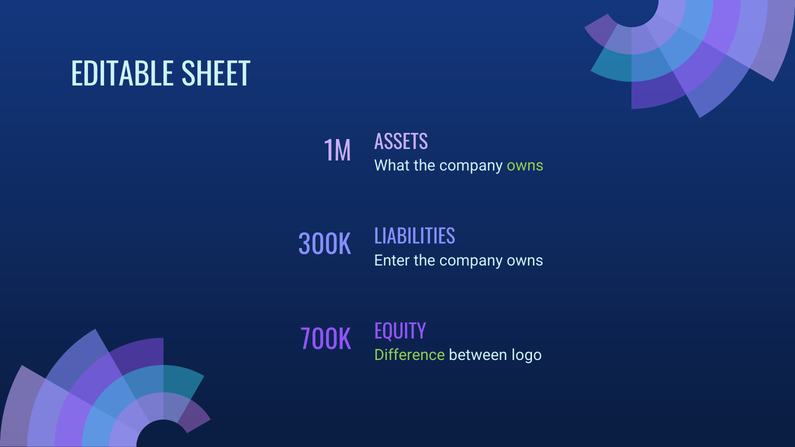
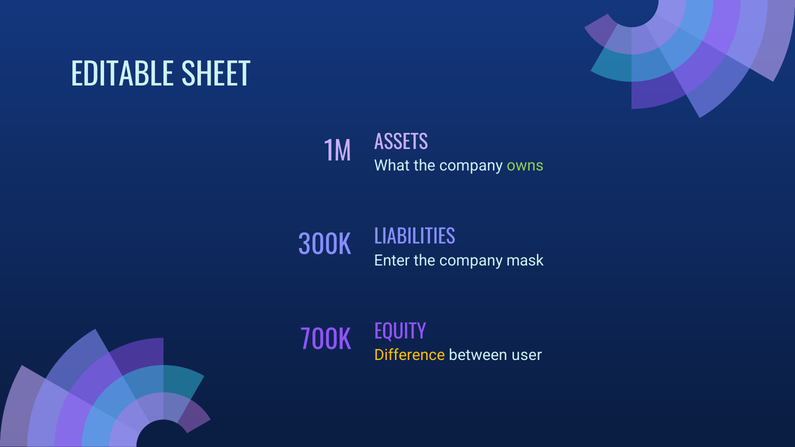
owns: owns -> mask (525, 261)
Difference colour: light green -> yellow (410, 355)
logo: logo -> user (527, 355)
